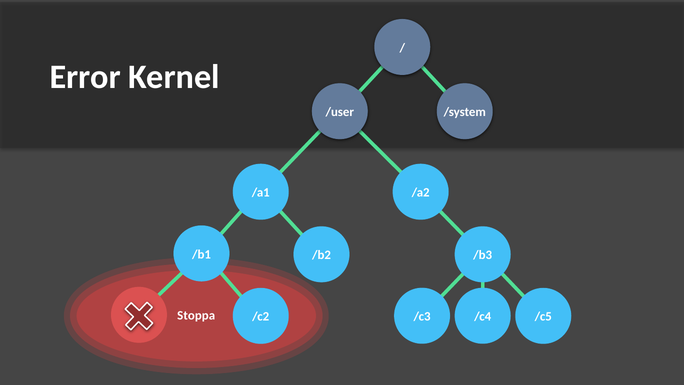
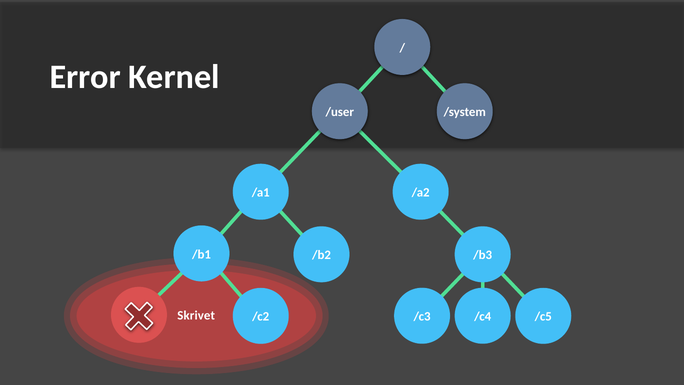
Stoppa: Stoppa -> Skrivet (196, 315)
